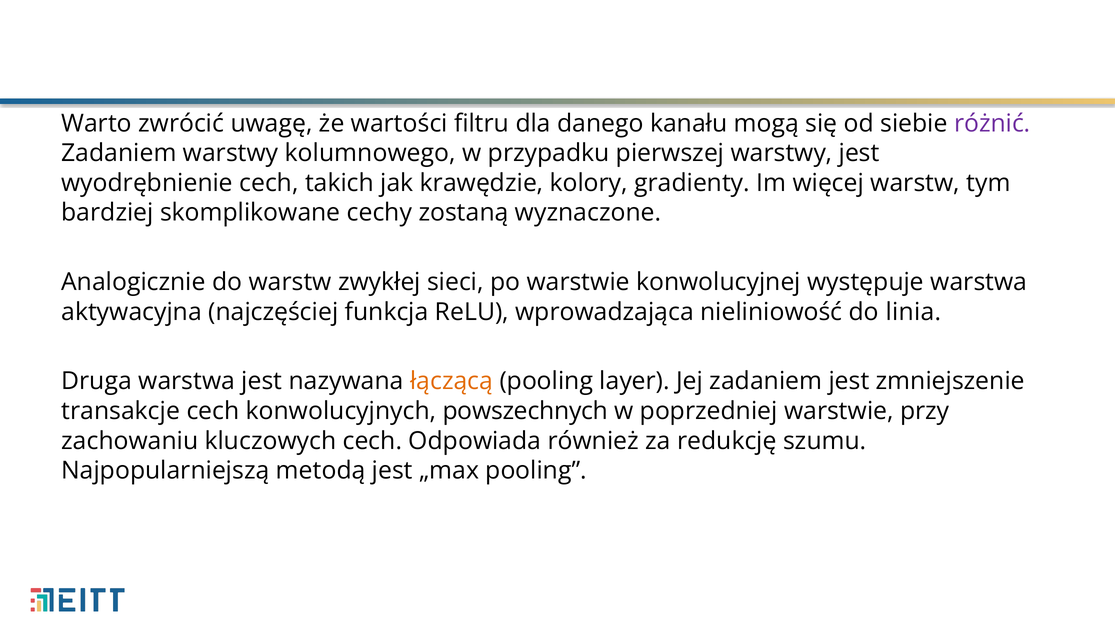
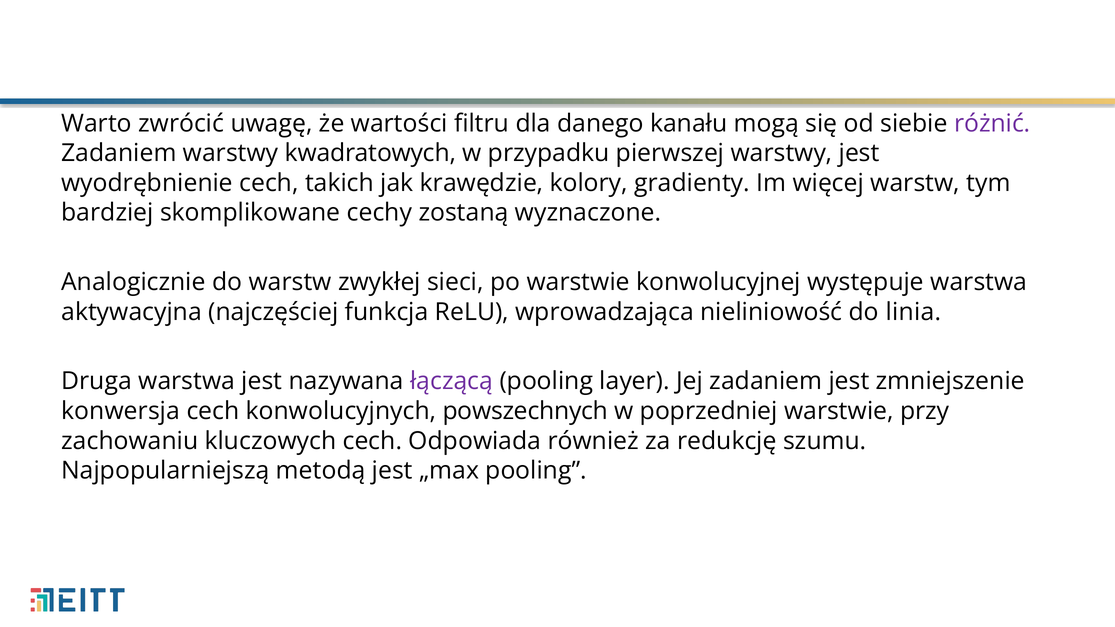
kolumnowego: kolumnowego -> kwadratowych (370, 153)
łączącą colour: orange -> purple (452, 381)
transakcje: transakcje -> konwersja (121, 411)
